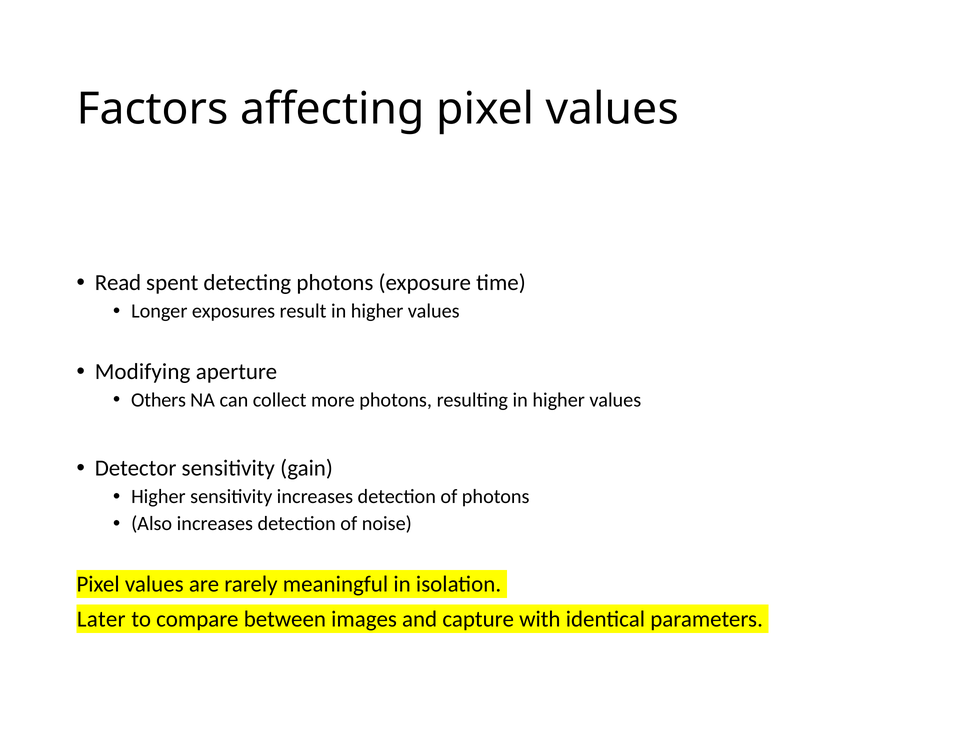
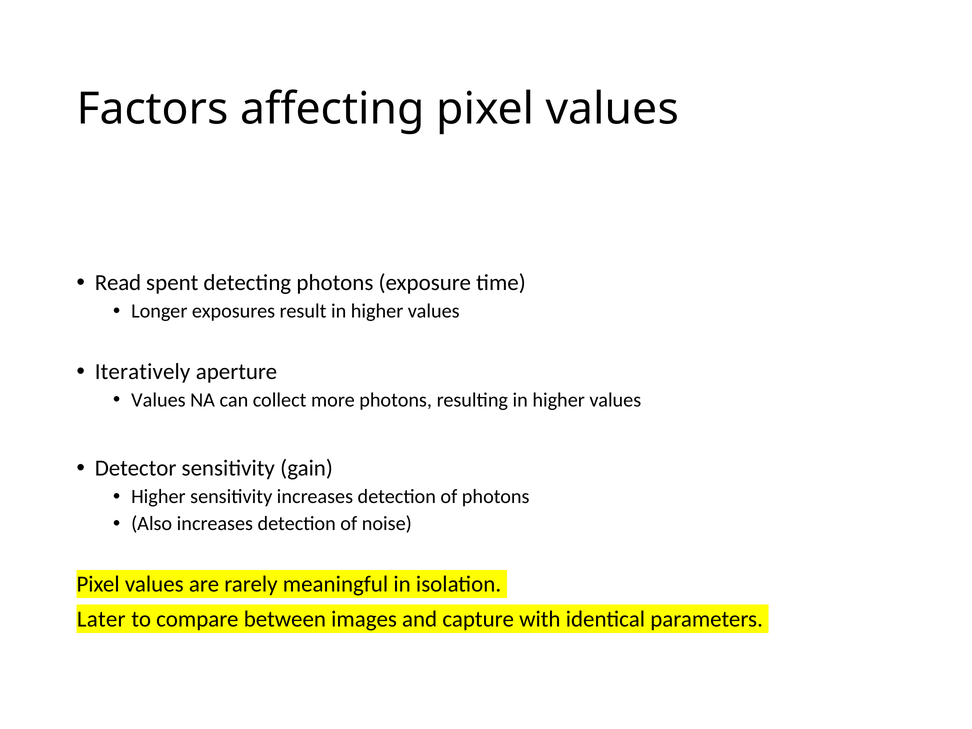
Modifying: Modifying -> Iteratively (143, 372)
Others: Others -> Values (158, 400)
